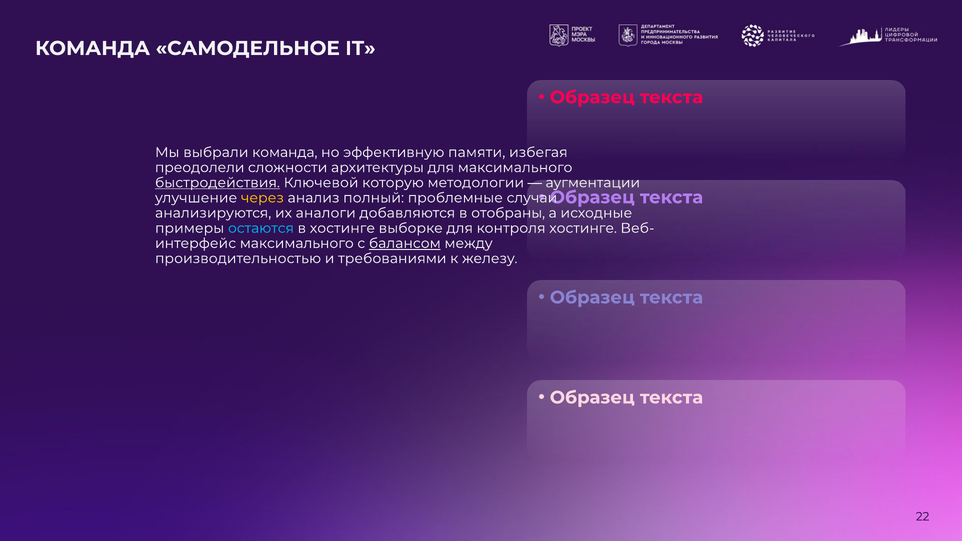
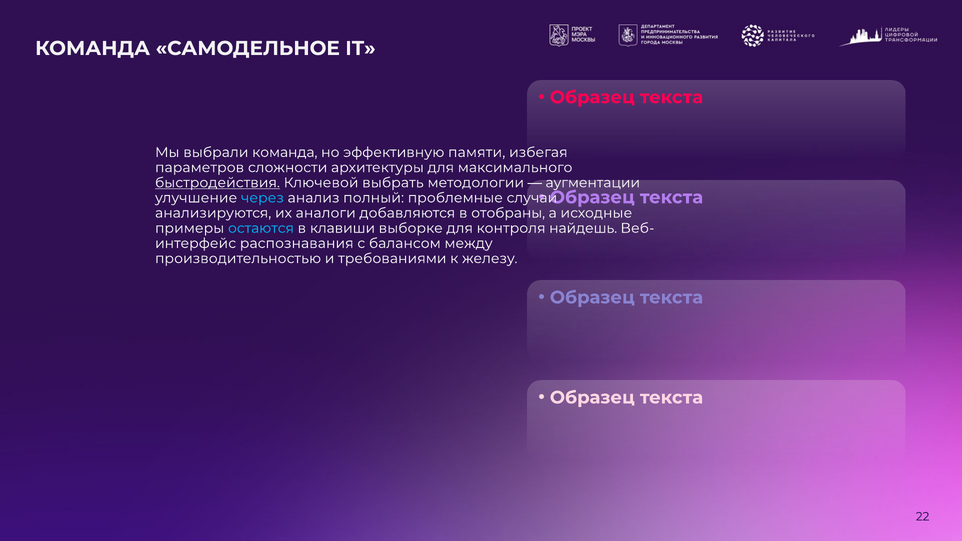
преодолели: преодолели -> параметров (200, 168)
которую: которую -> выбрать (393, 183)
через colour: yellow -> light blue (262, 198)
в хостинге: хостинге -> клавиши (342, 228)
контроля хостинге: хостинге -> найдешь (583, 228)
максимального: максимального -> распознавания (297, 243)
балансом underline: present -> none (405, 243)
